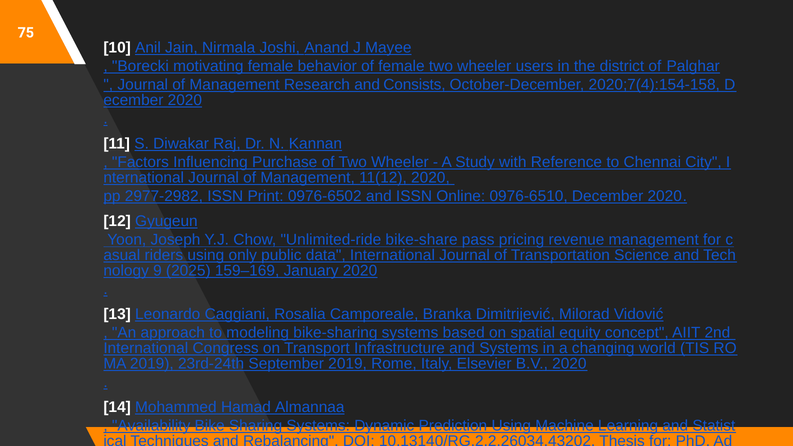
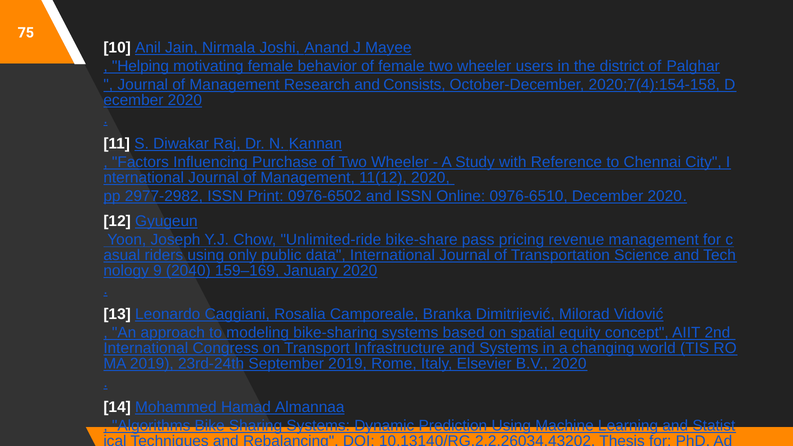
Borecki: Borecki -> Helping (140, 66)
2025: 2025 -> 2040 (188, 271)
Availability: Availability -> Algorithms (151, 426)
